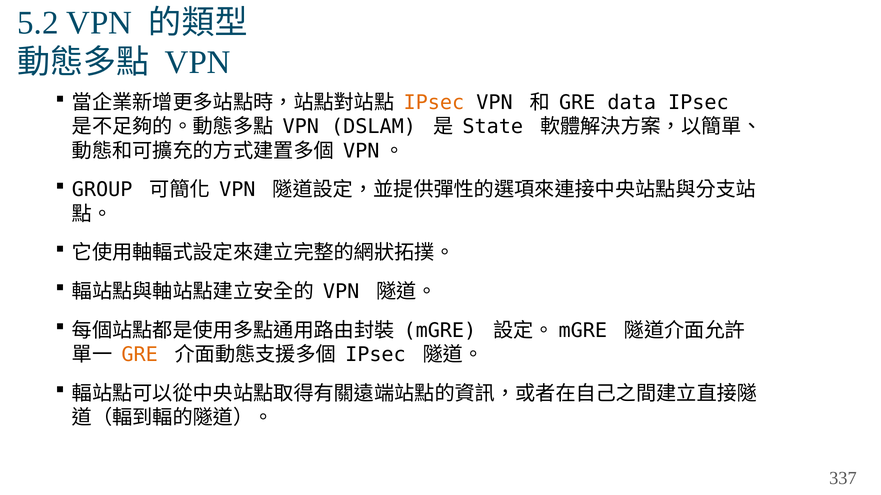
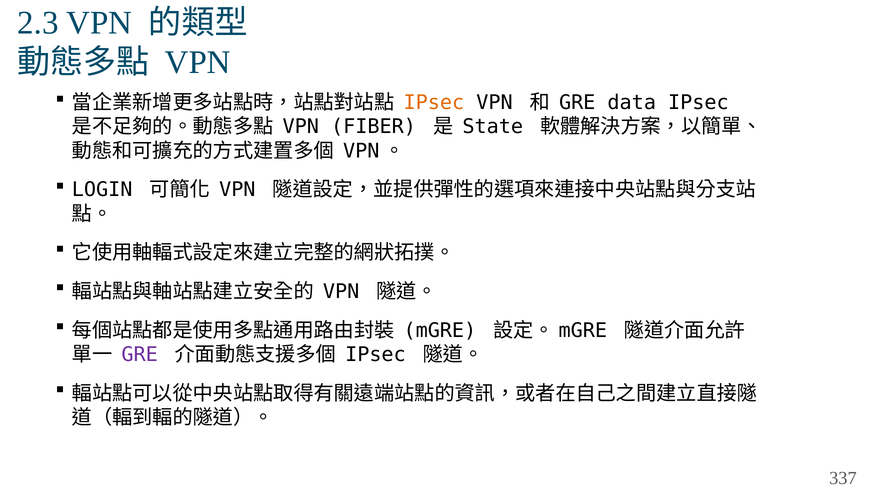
5.2: 5.2 -> 2.3 (38, 23)
DSLAM: DSLAM -> FIBER (373, 127)
GROUP: GROUP -> LOGIN (102, 190)
GRE colour: orange -> purple (140, 355)
